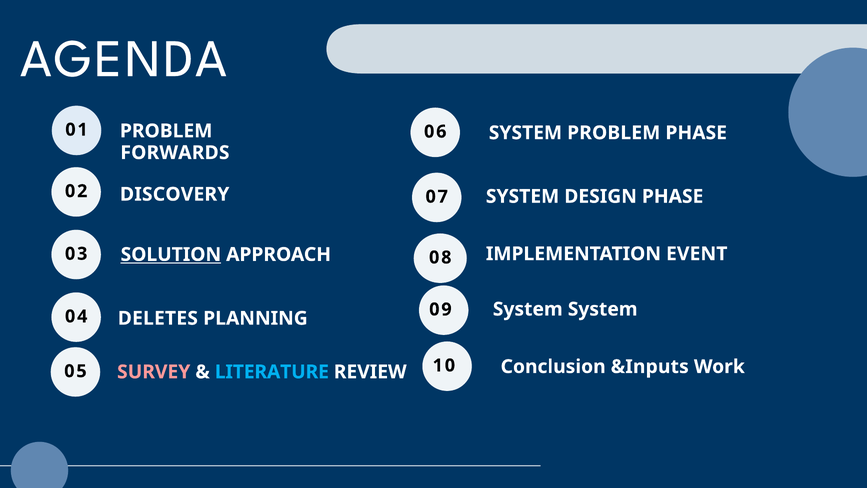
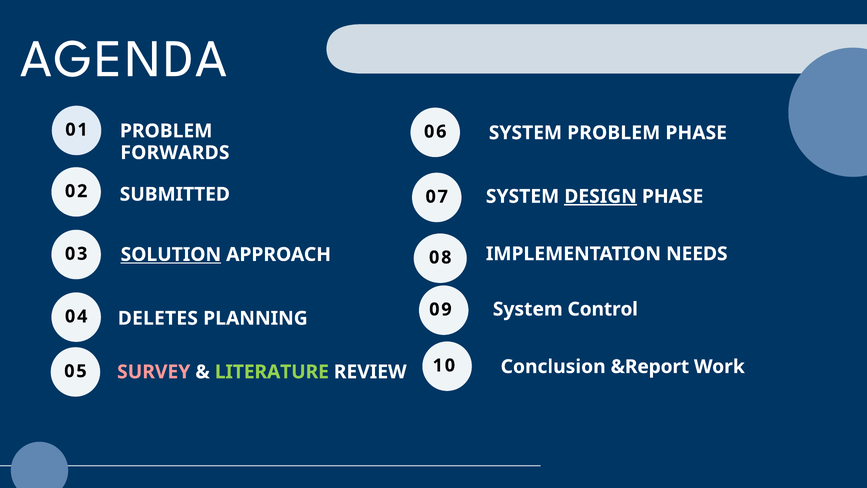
DISCOVERY: DISCOVERY -> SUBMITTED (175, 194)
DESIGN underline: none -> present (601, 196)
EVENT: EVENT -> NEEDS (697, 254)
System System: System -> Control (603, 309)
&Inputs: &Inputs -> &Report (650, 366)
LITERATURE colour: light blue -> light green (272, 372)
